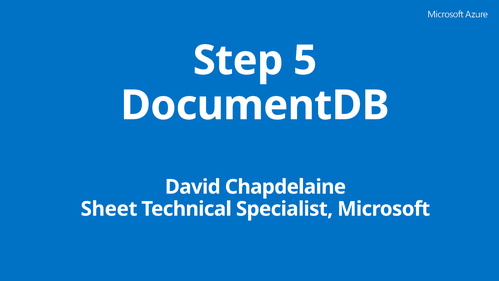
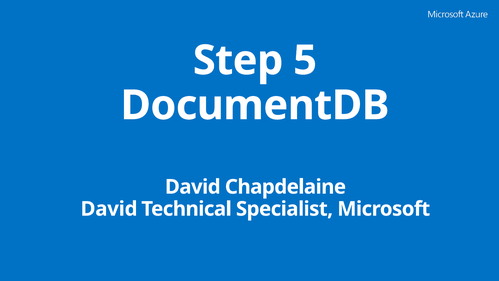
Sheet: Sheet -> David (109, 209)
